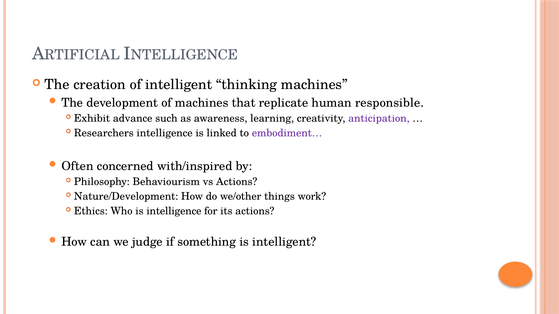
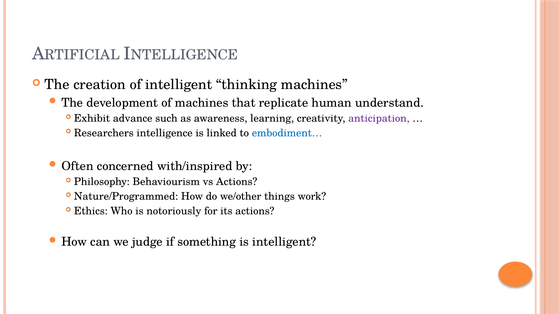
responsible: responsible -> understand (389, 103)
embodiment… colour: purple -> blue (287, 133)
Nature/Development: Nature/Development -> Nature/Programmed (126, 197)
is intelligence: intelligence -> notoriously (174, 211)
